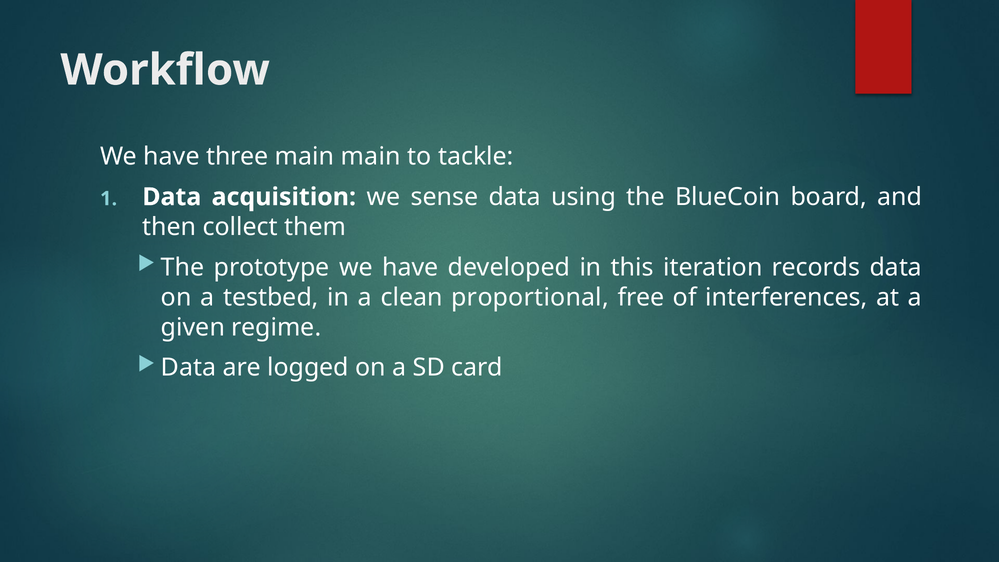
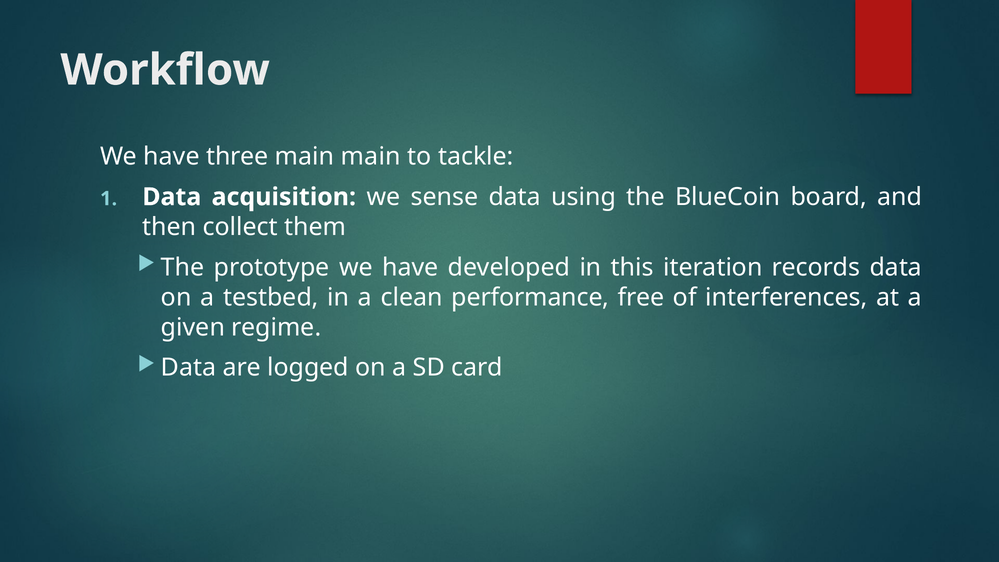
proportional: proportional -> performance (530, 297)
